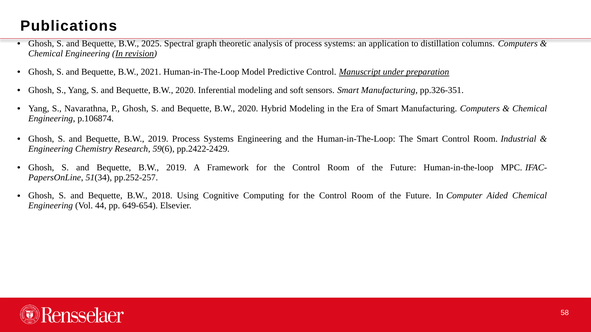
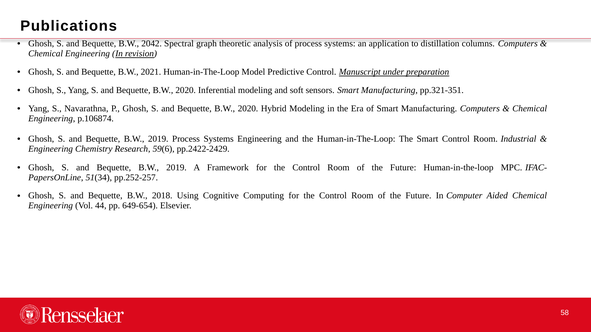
2025: 2025 -> 2042 (152, 44)
pp.326-351: pp.326-351 -> pp.321-351 (442, 90)
